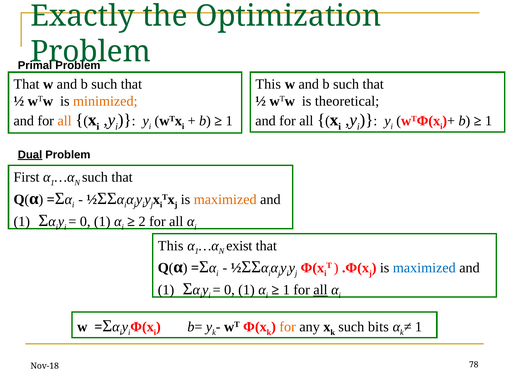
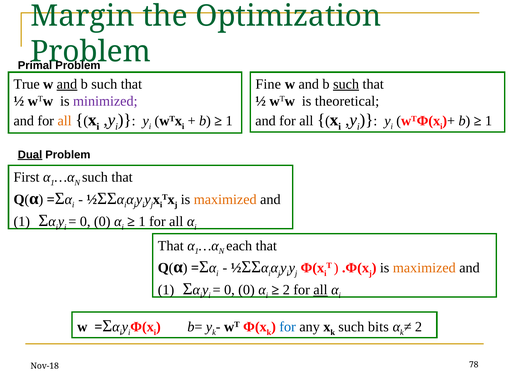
Exactly: Exactly -> Margin (83, 16)
That: That -> True (27, 84)
and underline: none -> present (67, 84)
This: This -> Fine (268, 84)
such underline: none -> present (346, 84)
minimized colour: orange -> purple (105, 101)
1: 1 -> 0 (102, 221)
2: 2 -> 1 (142, 221)
This: This -> That (171, 246)
exist: exist -> each (239, 246)
maximized colour: blue -> orange (424, 268)
1: 1 -> 0 (247, 290)
1: 1 -> 2 (286, 290)
for colour: orange -> blue (288, 327)
1: 1 -> 2 (419, 327)
